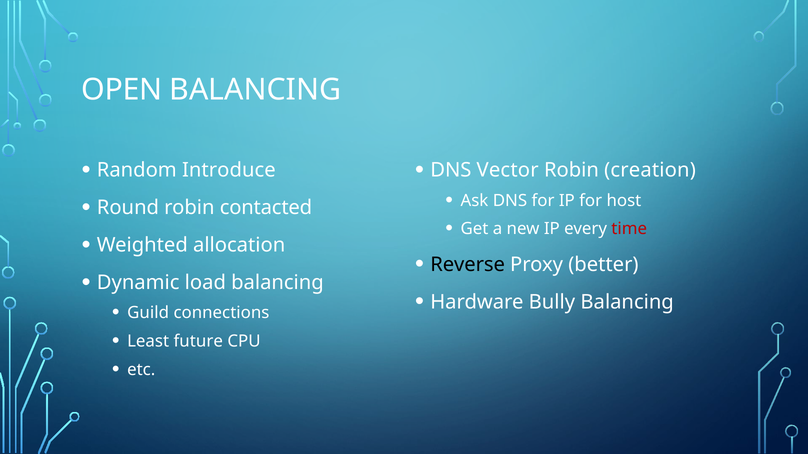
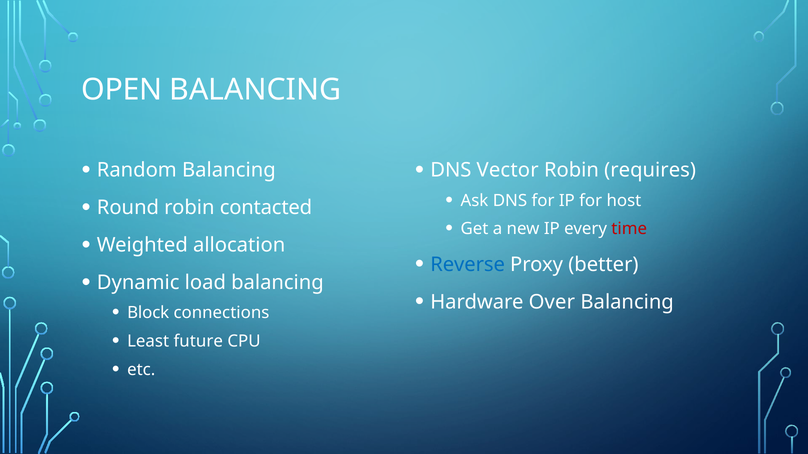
Random Introduce: Introduce -> Balancing (229, 171)
creation: creation -> requires (650, 171)
Reverse colour: black -> blue (468, 265)
Bully: Bully -> Over (552, 302)
Guild: Guild -> Block (148, 313)
